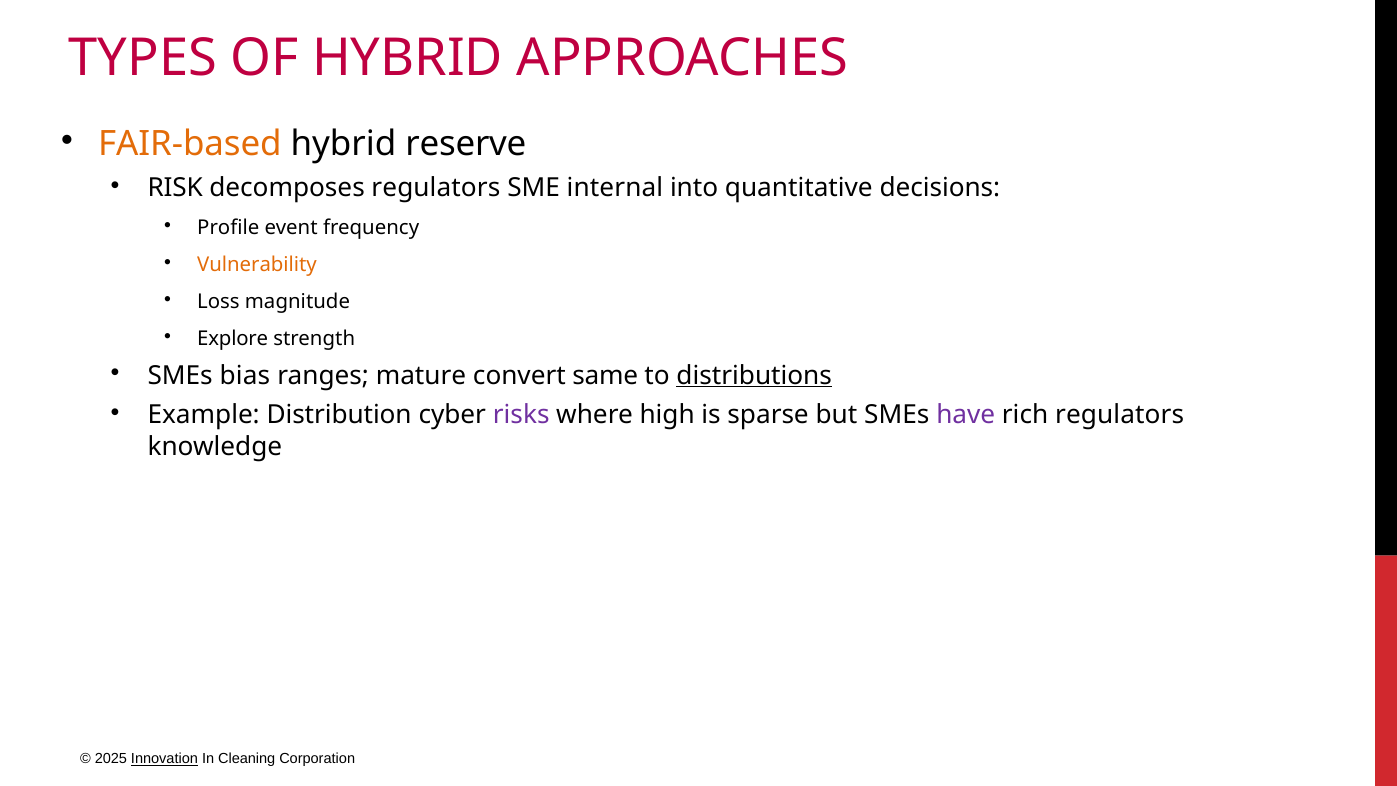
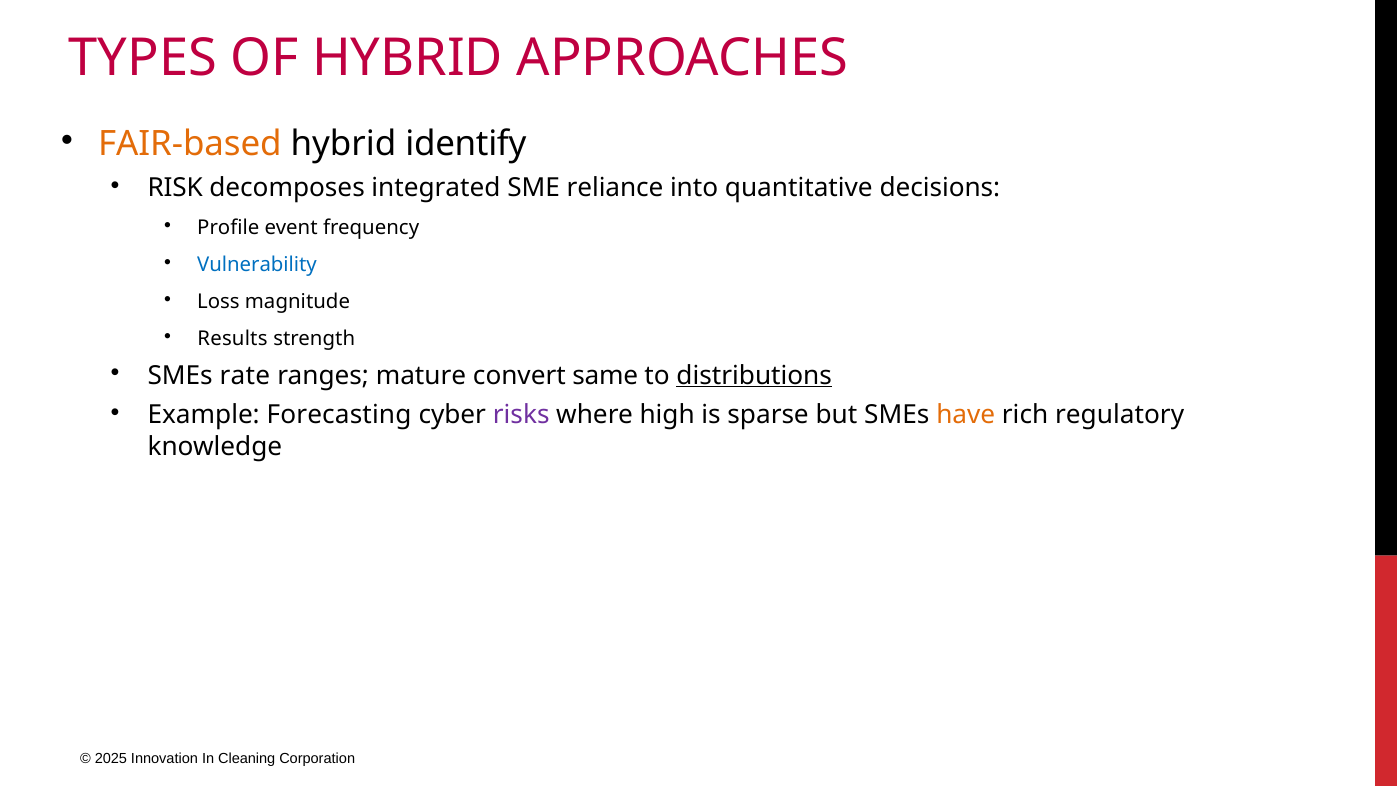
reserve: reserve -> identify (466, 144)
decomposes regulators: regulators -> integrated (436, 188)
internal: internal -> reliance (615, 188)
Vulnerability colour: orange -> blue (257, 265)
Explore: Explore -> Results (233, 339)
bias: bias -> rate (245, 375)
Distribution: Distribution -> Forecasting (339, 415)
have colour: purple -> orange (966, 415)
rich regulators: regulators -> regulatory (1120, 415)
Innovation underline: present -> none (164, 759)
